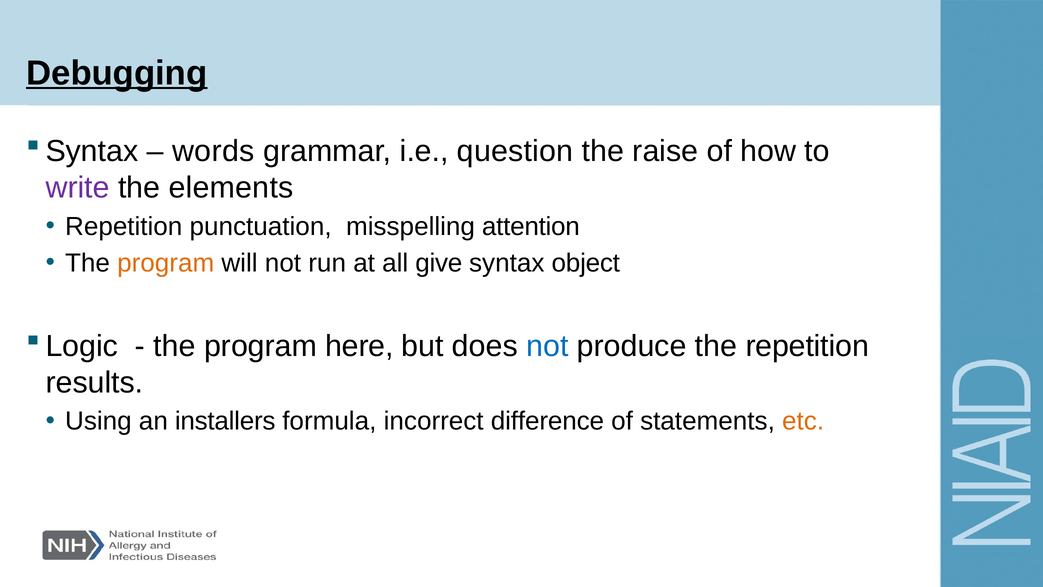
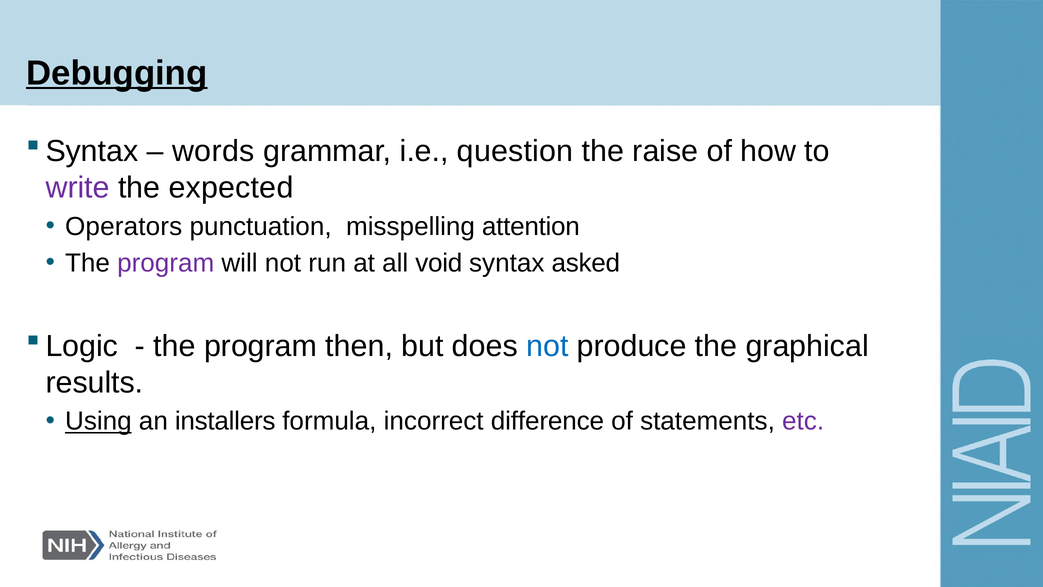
elements: elements -> expected (231, 188)
Repetition: Repetition -> Operators (124, 226)
program colour: orange -> purple (166, 263)
give: give -> void (439, 263)
object: object -> asked (586, 263)
here: here -> then (359, 346)
the repetition: repetition -> graphical (807, 346)
Using underline: none -> present (98, 421)
etc colour: orange -> purple (803, 421)
